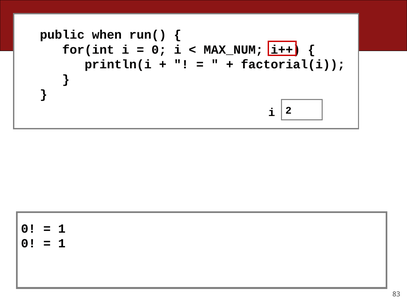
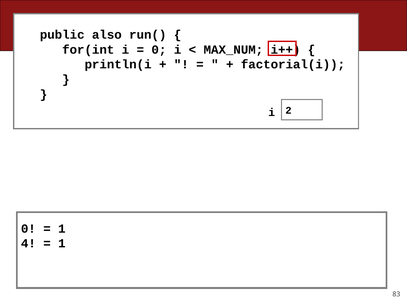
when: when -> also (107, 35)
0: 0 -> 4 (28, 244)
